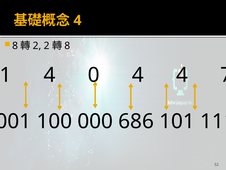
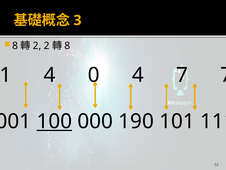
4: 4 -> 3 (77, 20)
4 4: 4 -> 7 (182, 75)
100 underline: none -> present (54, 121)
686: 686 -> 190 (136, 121)
